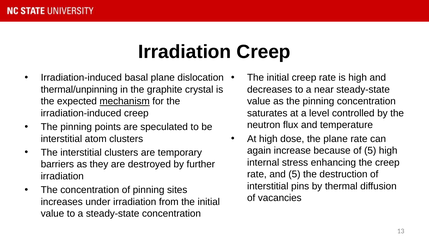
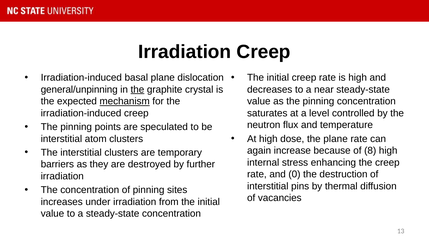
thermal/unpinning: thermal/unpinning -> general/unpinning (79, 89)
the underline: none -> present (137, 89)
of 5: 5 -> 8 (370, 150)
and 5: 5 -> 0 (294, 174)
